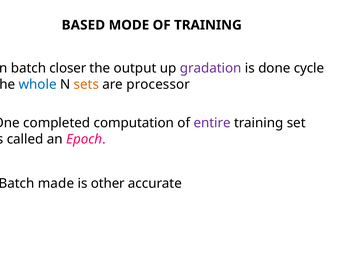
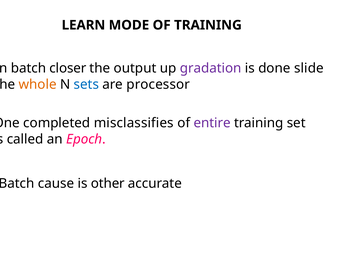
BASED: BASED -> LEARN (83, 25)
cycle: cycle -> slide (309, 68)
whole colour: blue -> orange (38, 84)
sets colour: orange -> blue (86, 84)
computation: computation -> misclassifies (134, 123)
made: made -> cause (56, 183)
